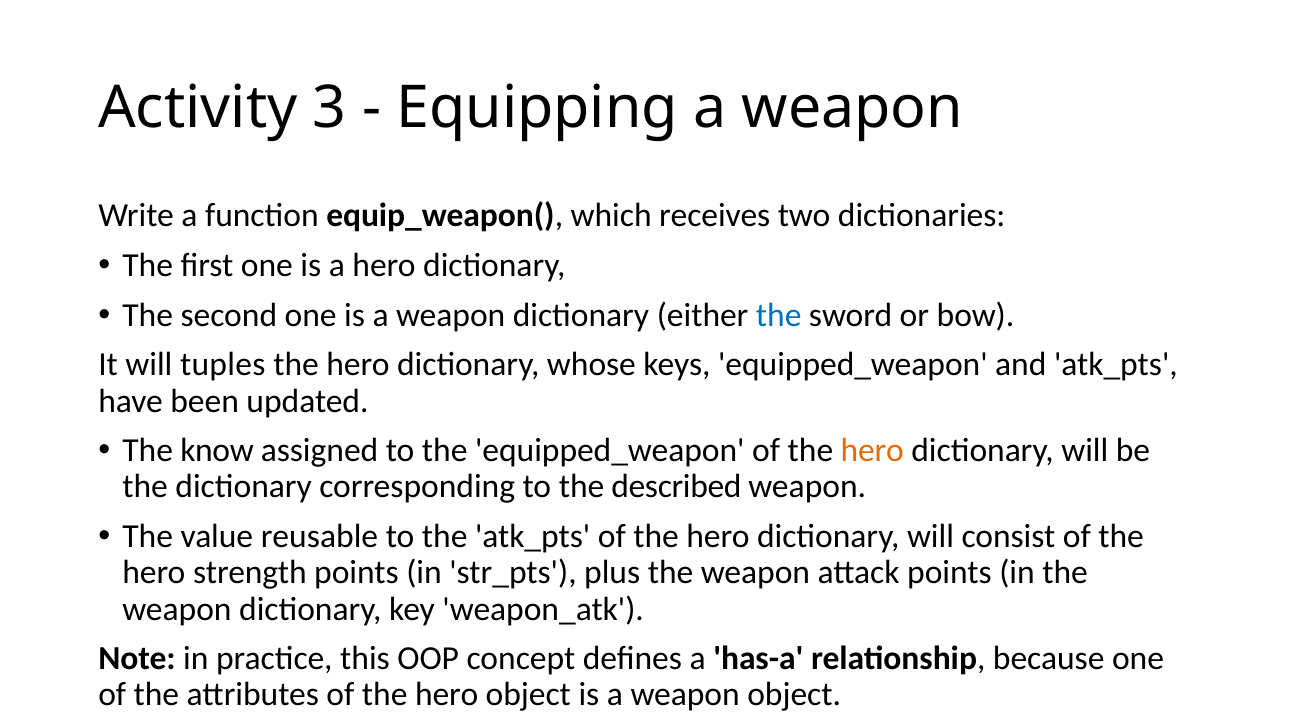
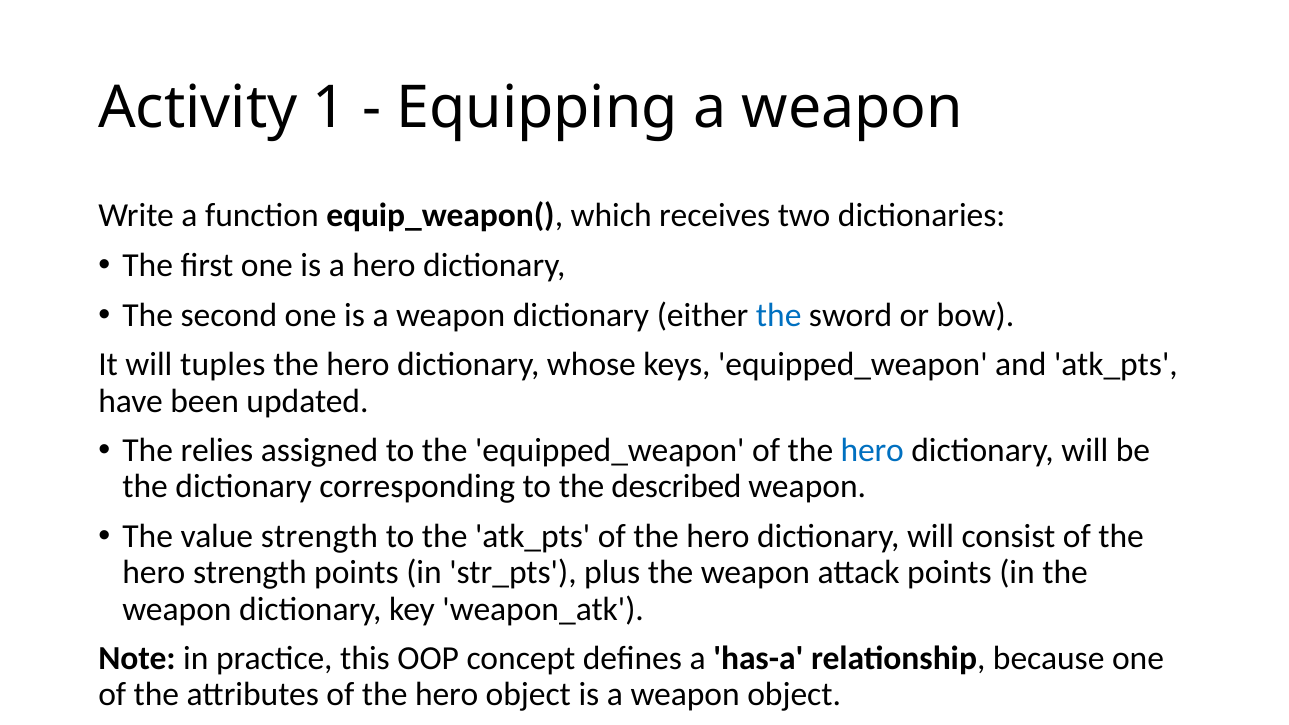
3: 3 -> 1 (330, 108)
know: know -> relies (217, 451)
hero colour: orange -> blue (872, 451)
value reusable: reusable -> strength (319, 537)
